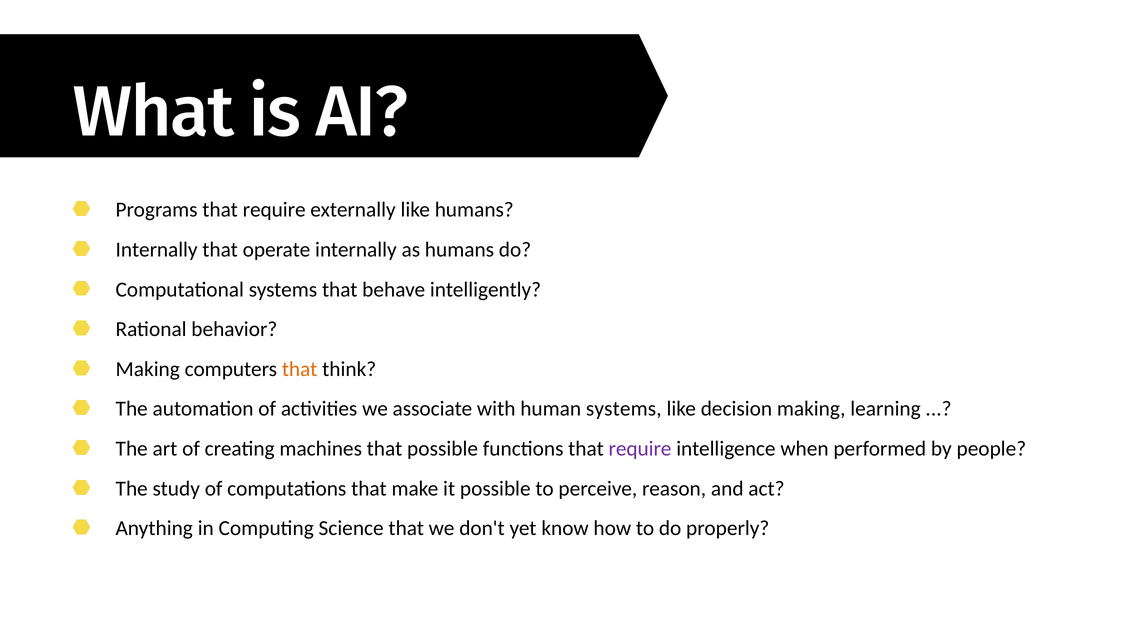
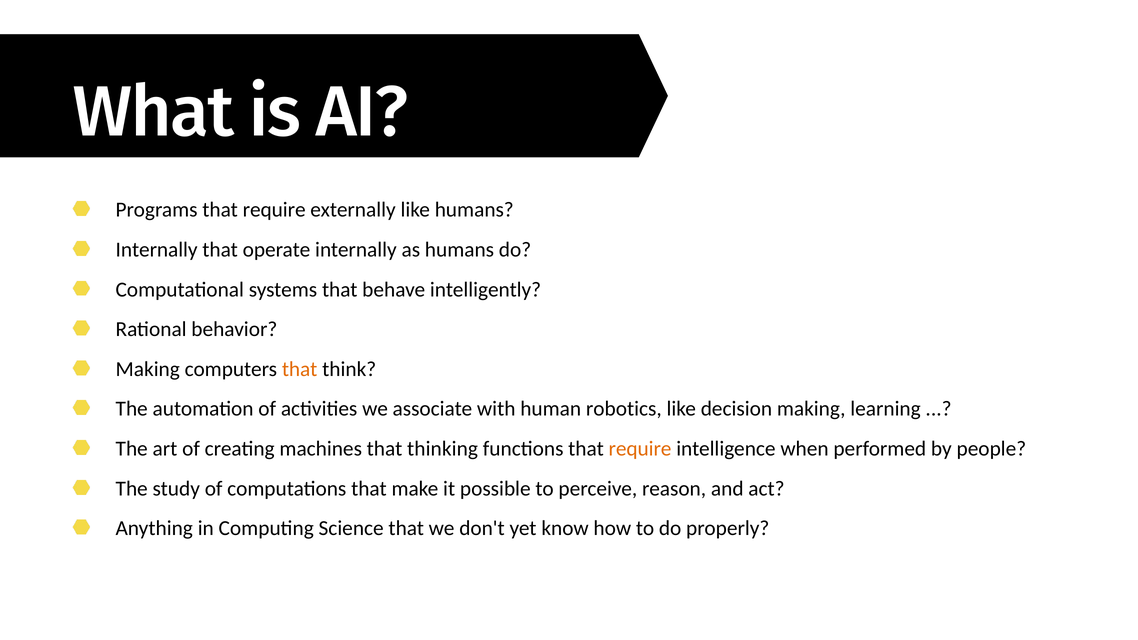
human systems: systems -> robotics (624, 409)
that possible: possible -> thinking (443, 449)
require colour: purple -> orange (640, 449)
